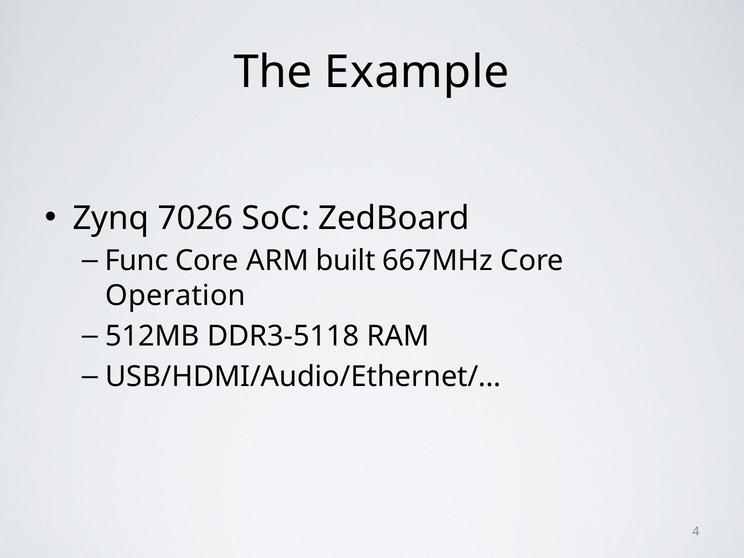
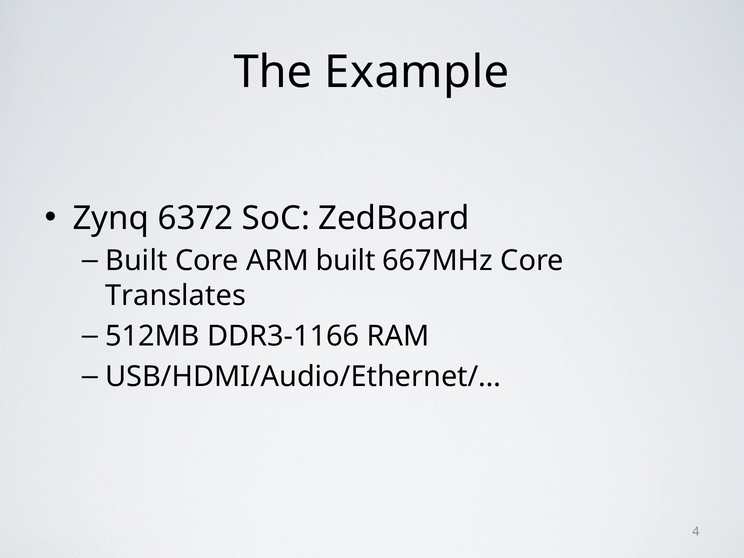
7026: 7026 -> 6372 (196, 218)
Func: Func -> Built (136, 261)
Operation: Operation -> Translates (176, 296)
DDR3-5118: DDR3-5118 -> DDR3-1166 (283, 336)
